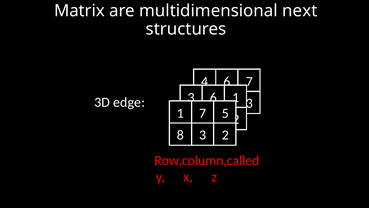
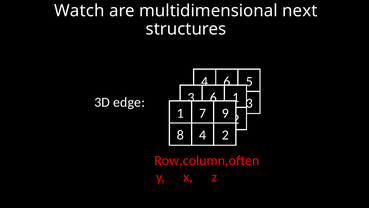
Matrix: Matrix -> Watch (79, 11)
7: 7 -> 5 (249, 81)
7 5: 5 -> 9 (225, 113)
8 3: 3 -> 4 (203, 135)
Row,column,called: Row,column,called -> Row,column,often (207, 160)
